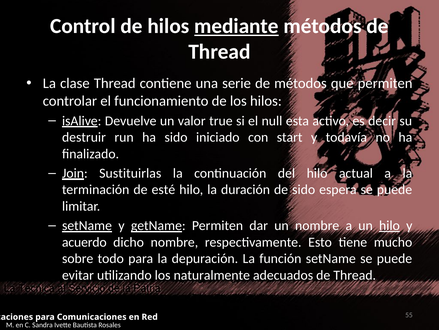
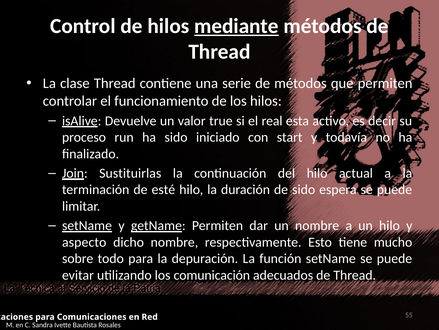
null: null -> real (272, 121)
destruir: destruir -> proceso (84, 137)
hilo underline: present -> none (389, 225)
acuerdo: acuerdo -> aspecto (84, 242)
naturalmente: naturalmente -> comunicación (212, 275)
